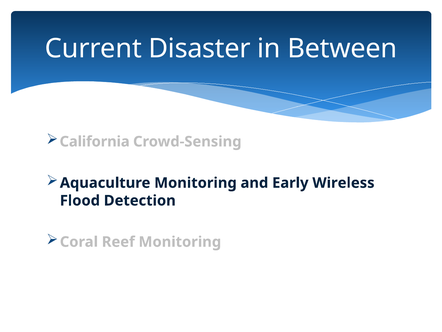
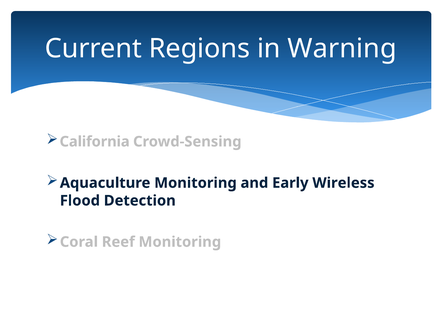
Disaster: Disaster -> Regions (199, 49)
Between: Between -> Warning (342, 49)
